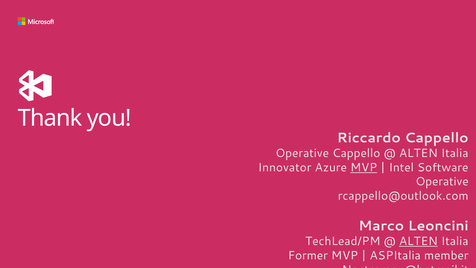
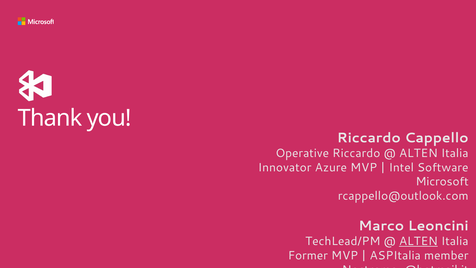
Operative Cappello: Cappello -> Riccardo (356, 153)
MVP underline: present -> none (364, 167)
Operative: Operative -> Microsoft (442, 182)
